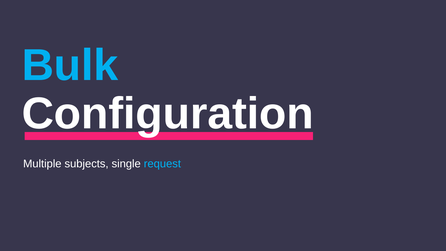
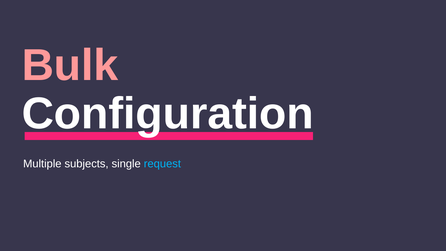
Bulk colour: light blue -> pink (70, 66)
